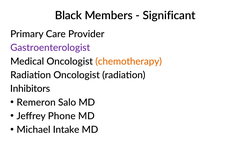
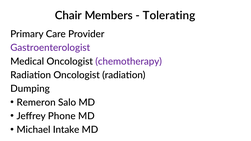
Black: Black -> Chair (68, 16)
Significant: Significant -> Tolerating (169, 16)
chemotherapy colour: orange -> purple (129, 62)
Inhibitors: Inhibitors -> Dumping (30, 89)
